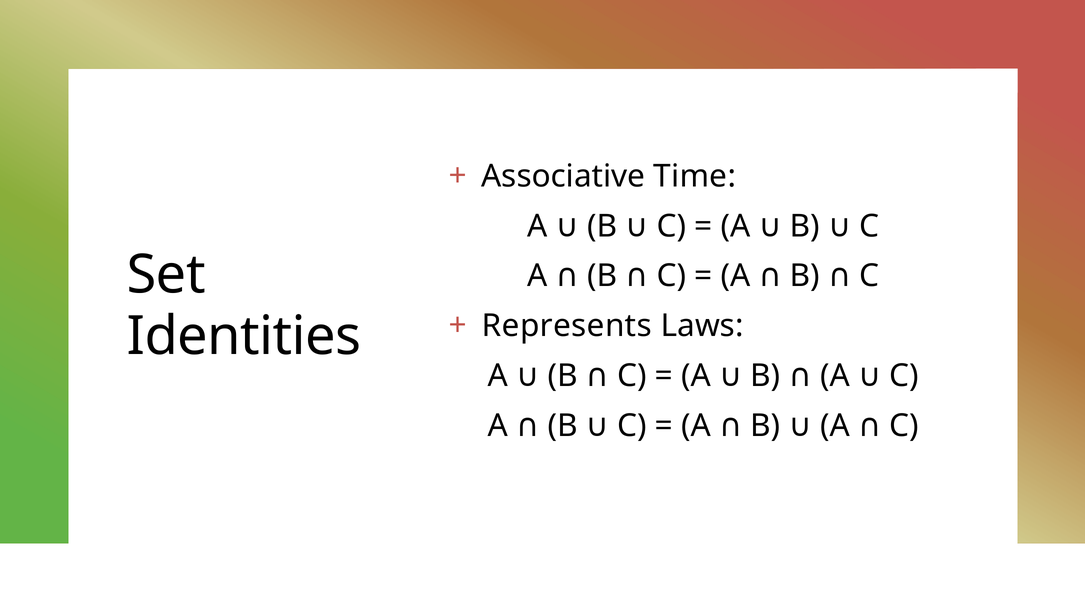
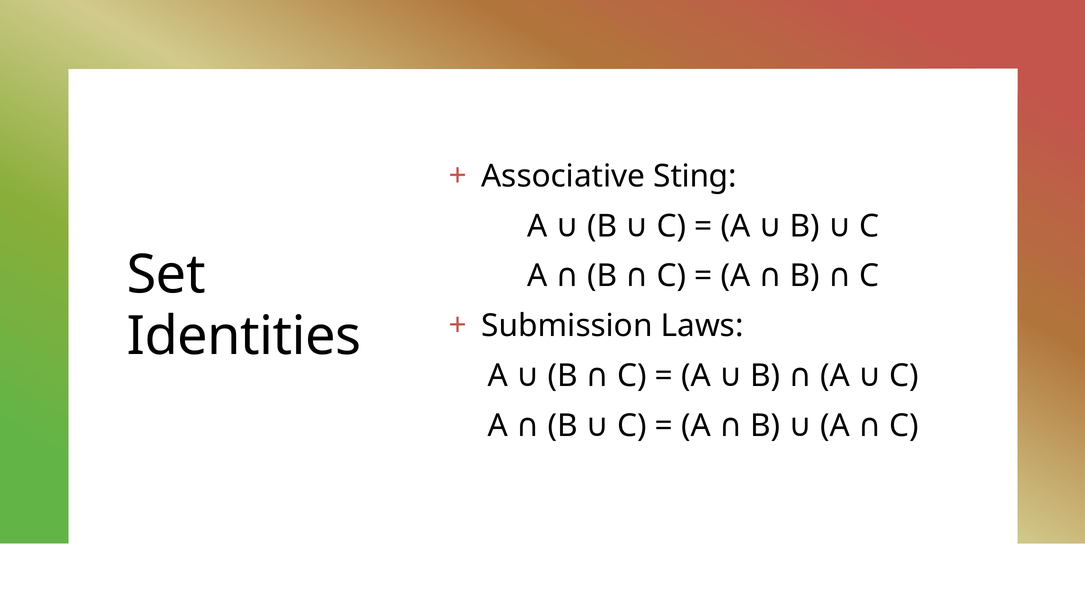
Time: Time -> Sting (695, 176)
Represents: Represents -> Submission (567, 326)
